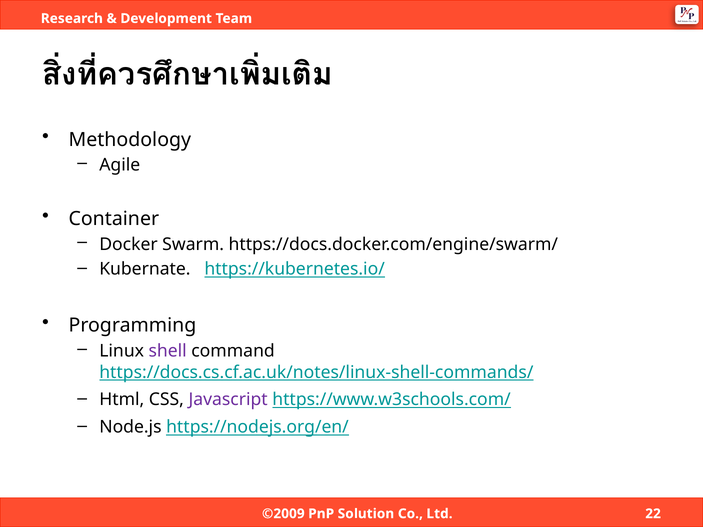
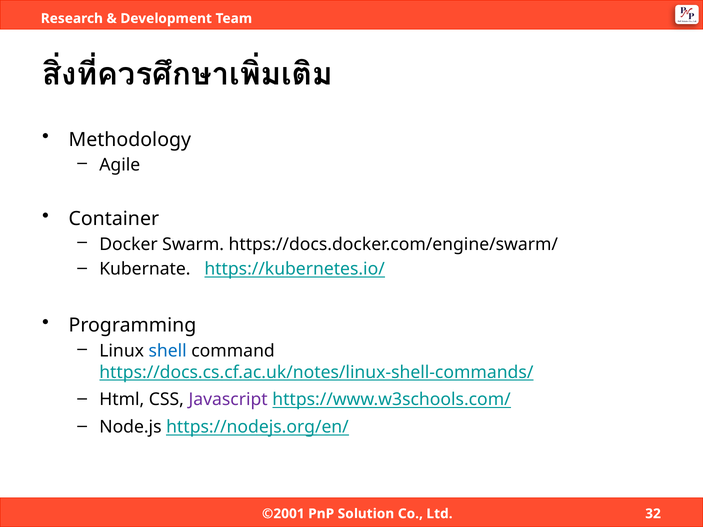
shell colour: purple -> blue (168, 351)
©2009: ©2009 -> ©2001 (283, 514)
22: 22 -> 32 (653, 514)
